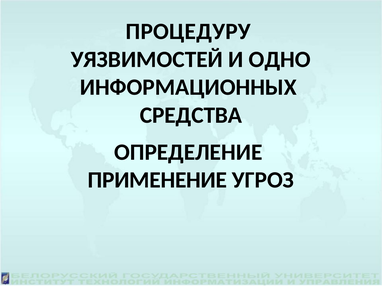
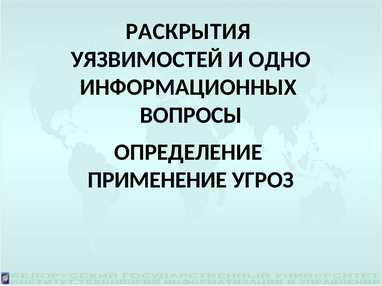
ПРОЦЕДУРУ: ПРОЦЕДУРУ -> РАСКРЫТИЯ (188, 31)
СРЕДСТВА: СРЕДСТВА -> ВОПРОСЫ (191, 115)
